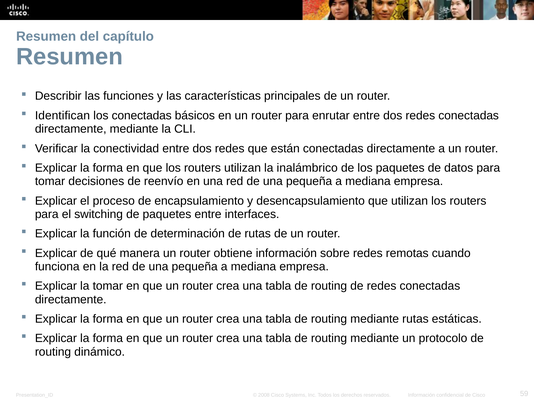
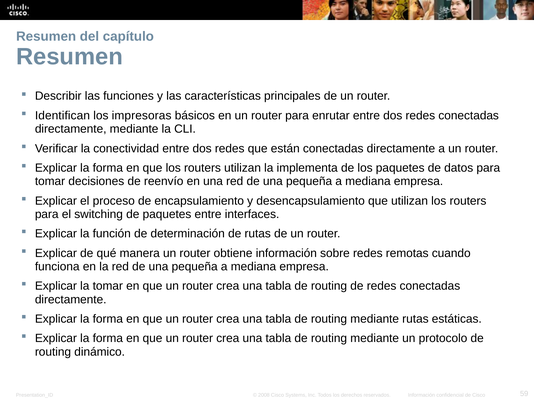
los conectadas: conectadas -> impresoras (142, 116)
inalámbrico: inalámbrico -> implementa (307, 168)
